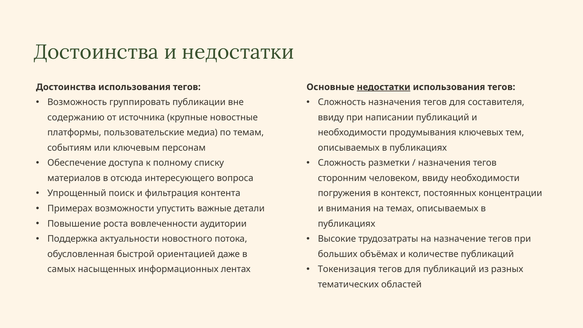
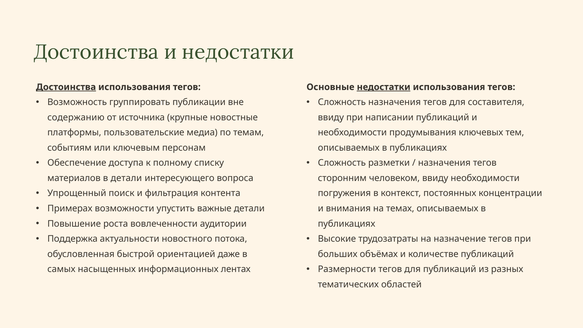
Достоинства underline: none -> present (66, 87)
в отсюда: отсюда -> детали (126, 178)
Токенизация: Токенизация -> Размерности (347, 269)
